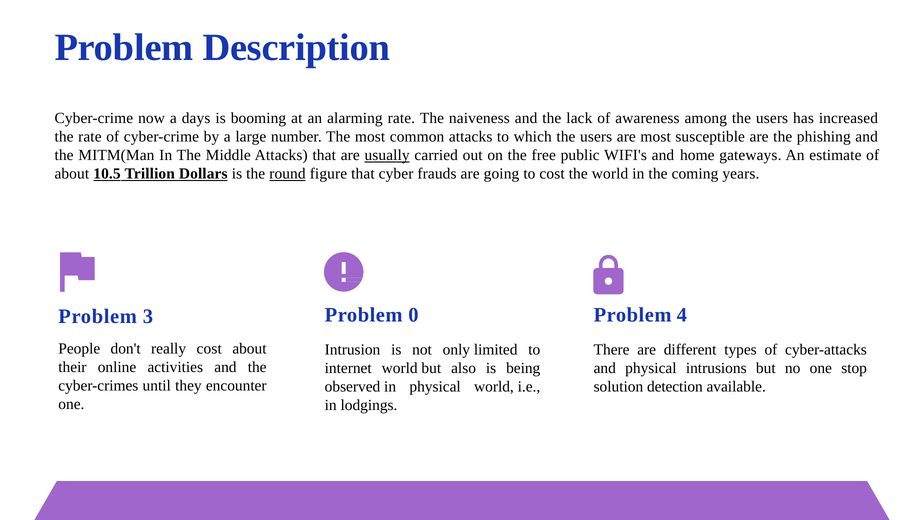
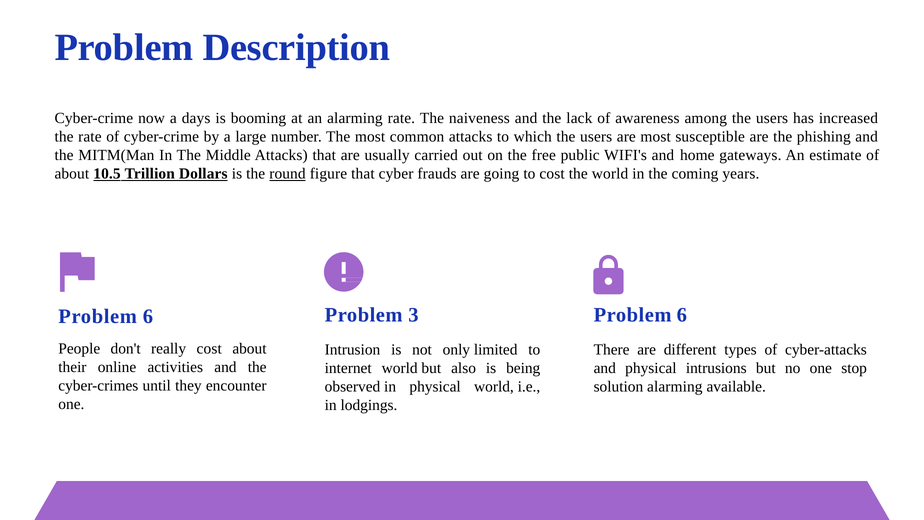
usually underline: present -> none (387, 155)
0: 0 -> 3 (413, 315)
4: 4 -> 6 (682, 315)
3: 3 -> 6 (148, 316)
solution detection: detection -> alarming (675, 387)
